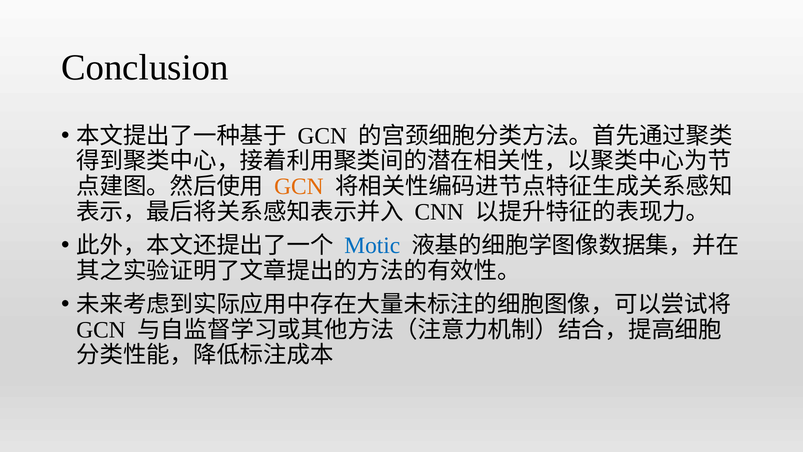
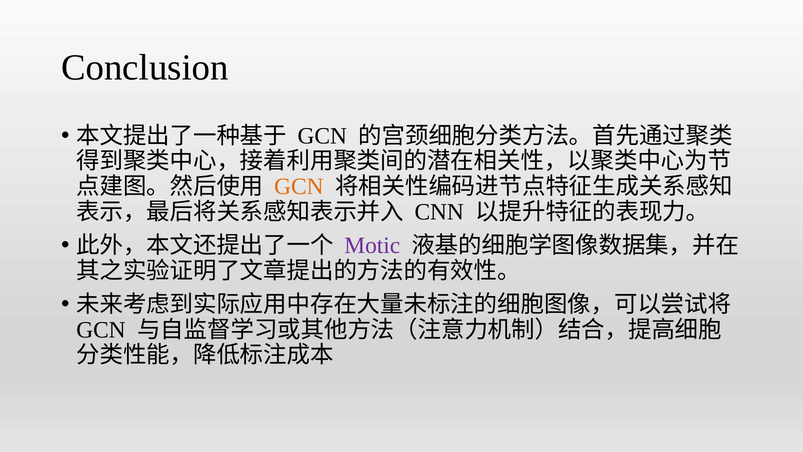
Motic colour: blue -> purple (372, 245)
